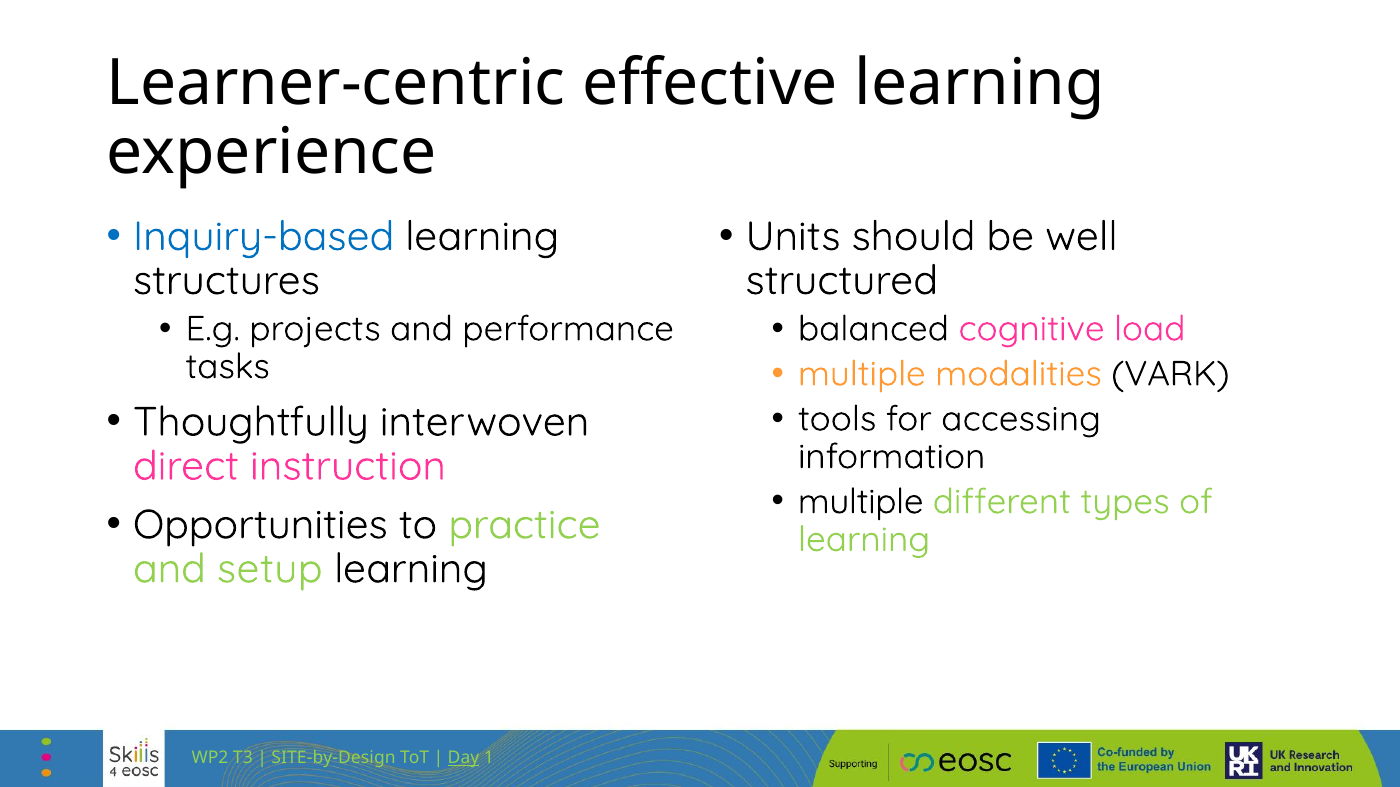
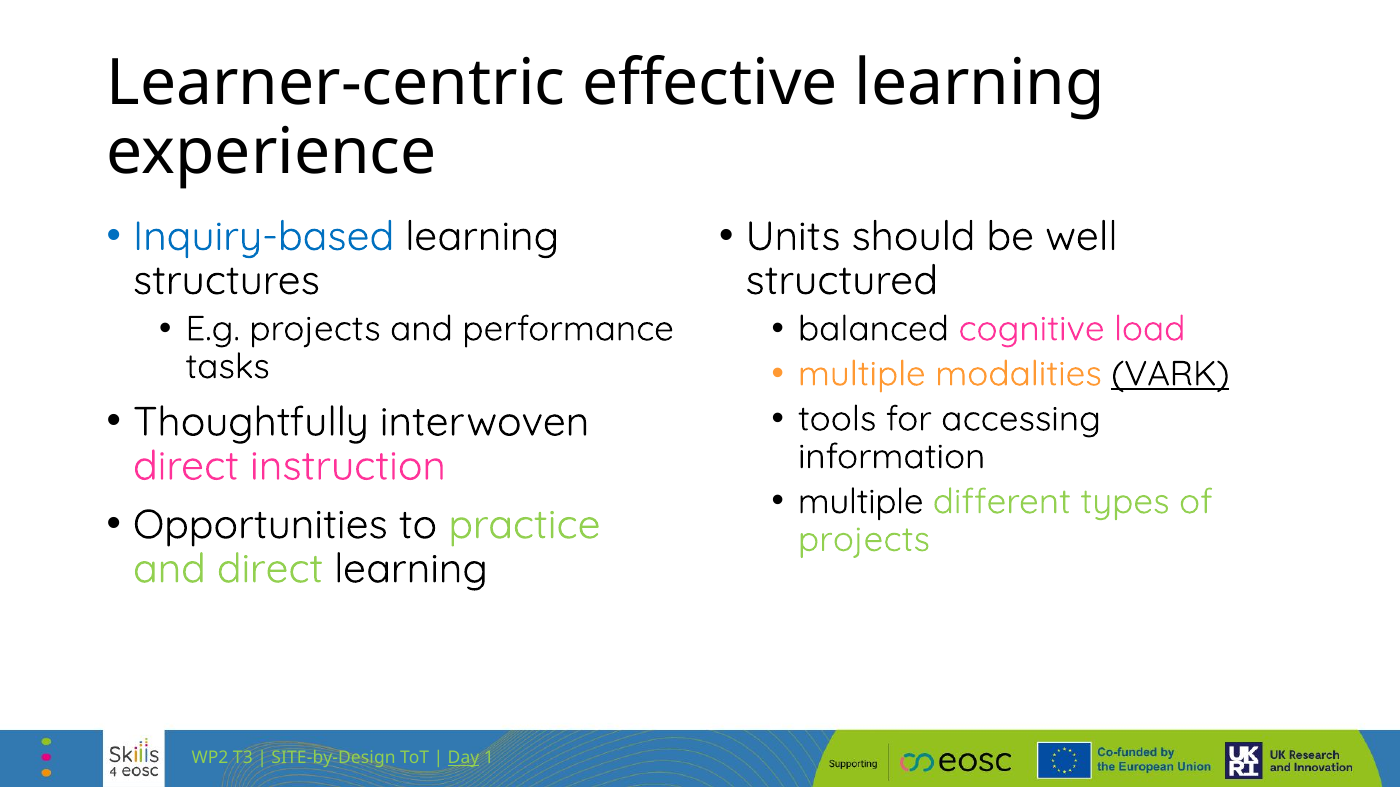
VARK underline: none -> present (1170, 374)
learning: learning -> projects (864, 540)
and setup: setup -> direct (270, 569)
